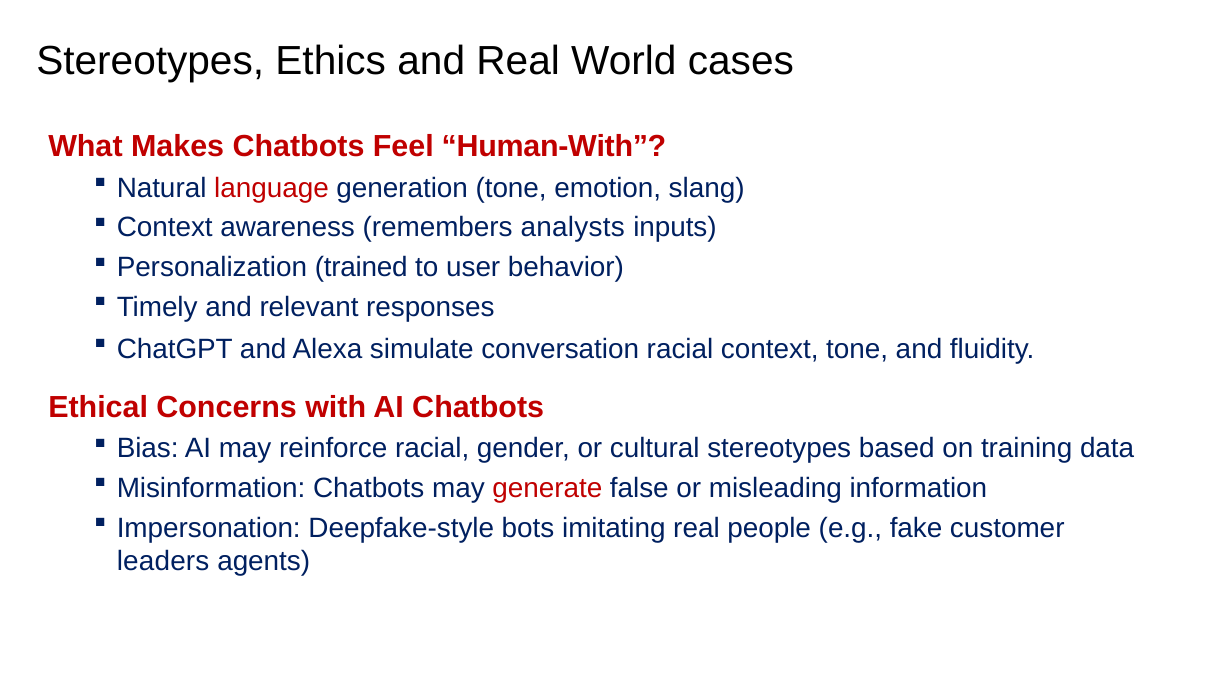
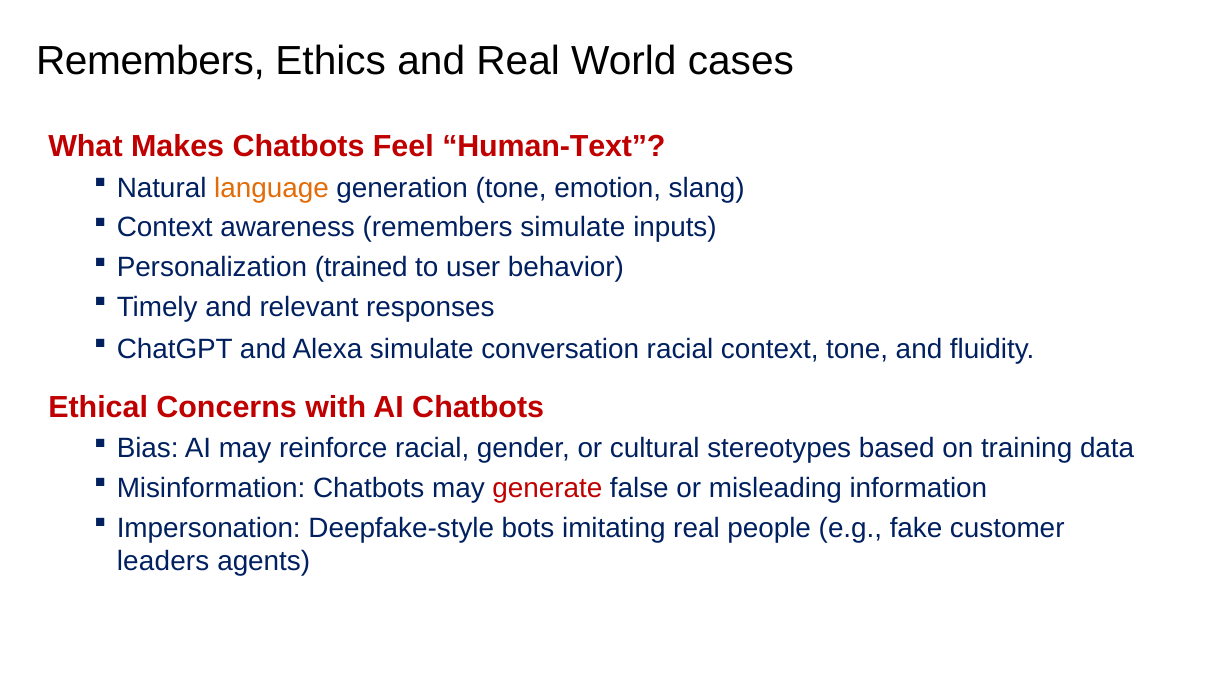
Stereotypes: Stereotypes -> Remembers (150, 61)
Human-With: Human-With -> Human-Text (554, 147)
language colour: red -> orange (271, 188)
remembers analysts: analysts -> simulate (573, 228)
